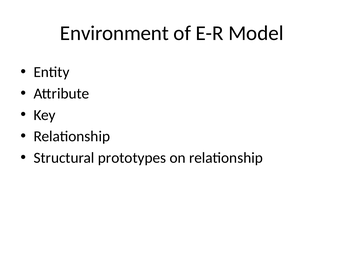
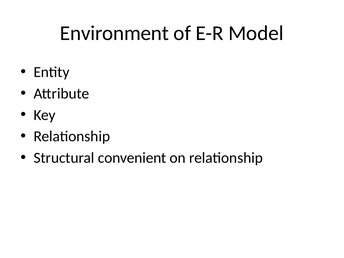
prototypes: prototypes -> convenient (132, 158)
